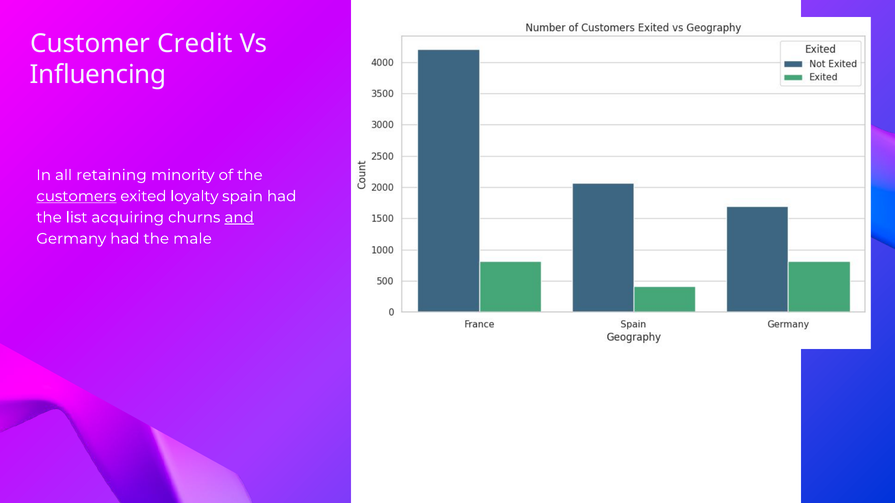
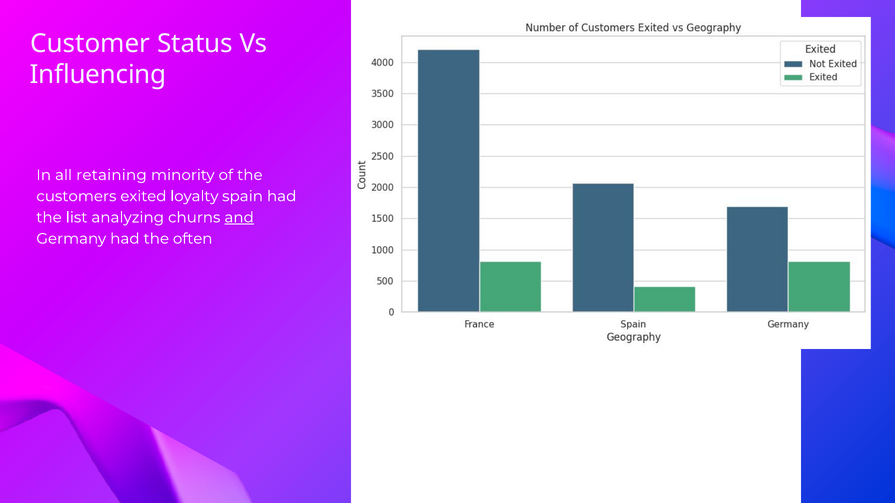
Credit: Credit -> Status (195, 43)
customers underline: present -> none (76, 196)
acquiring: acquiring -> analyzing (128, 218)
male: male -> often (193, 239)
